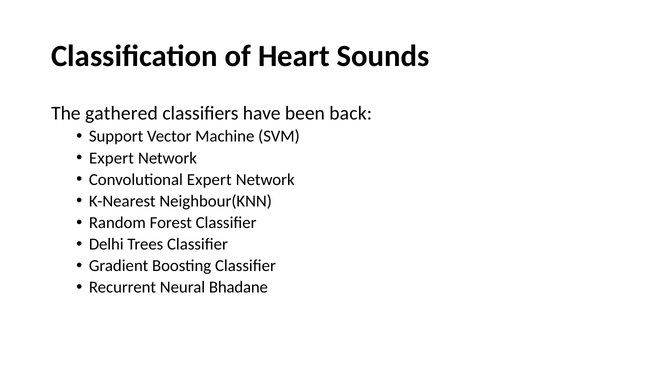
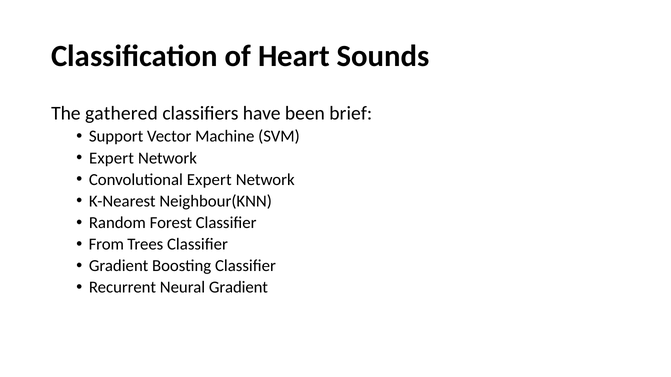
back: back -> brief (351, 113)
Delhi: Delhi -> From (106, 245)
Neural Bhadane: Bhadane -> Gradient (238, 288)
